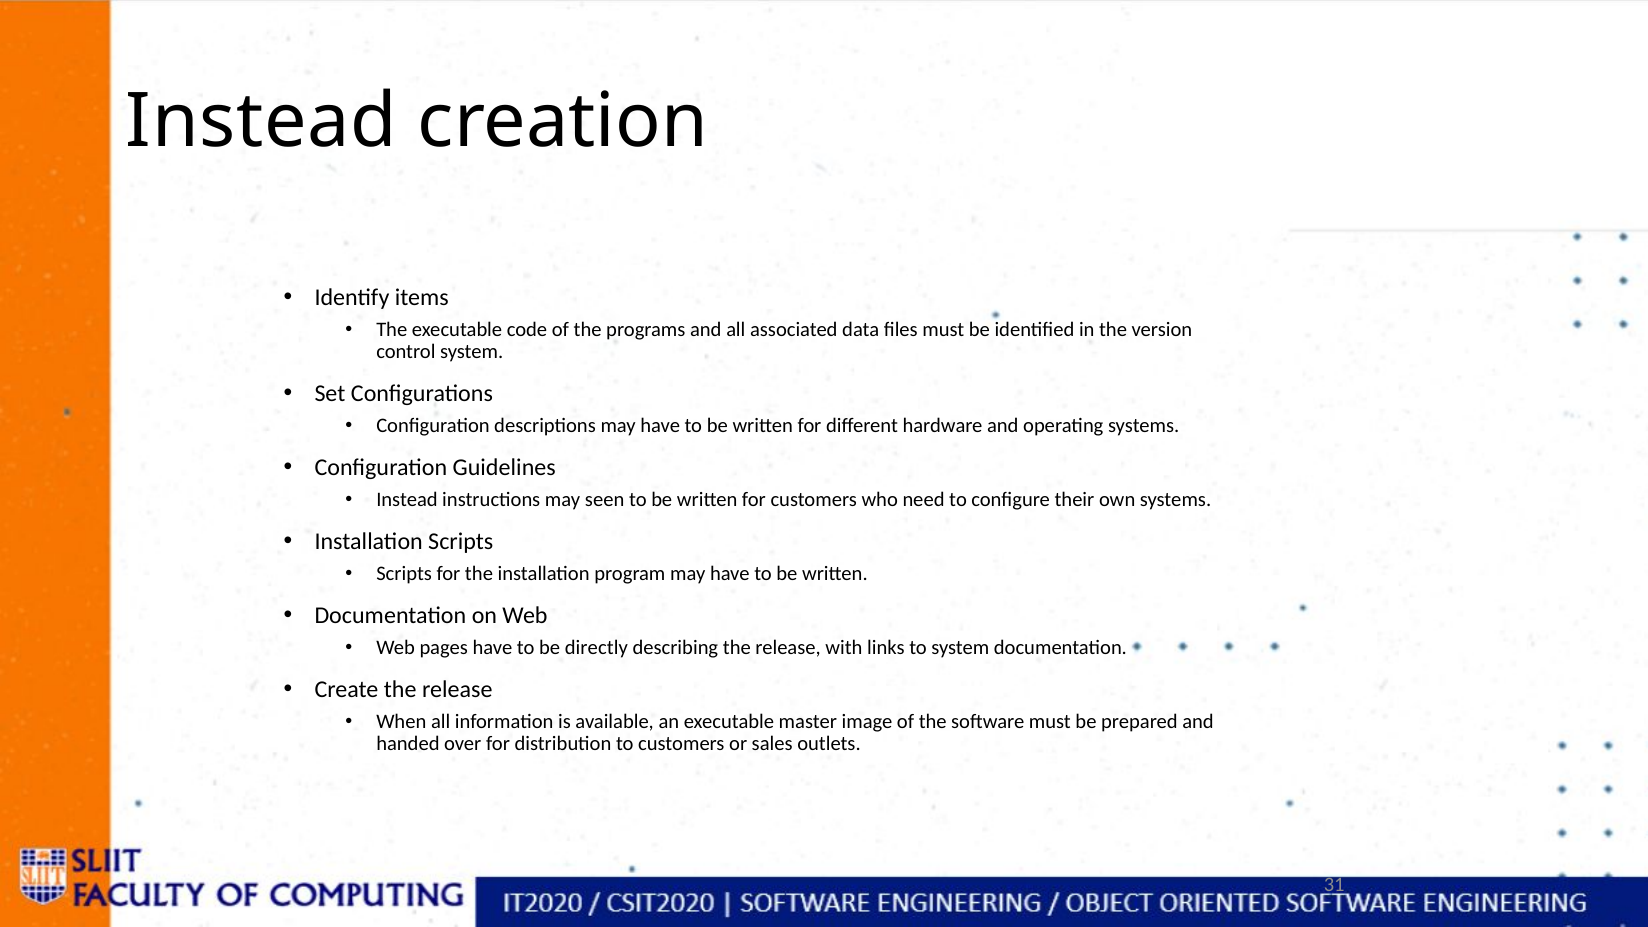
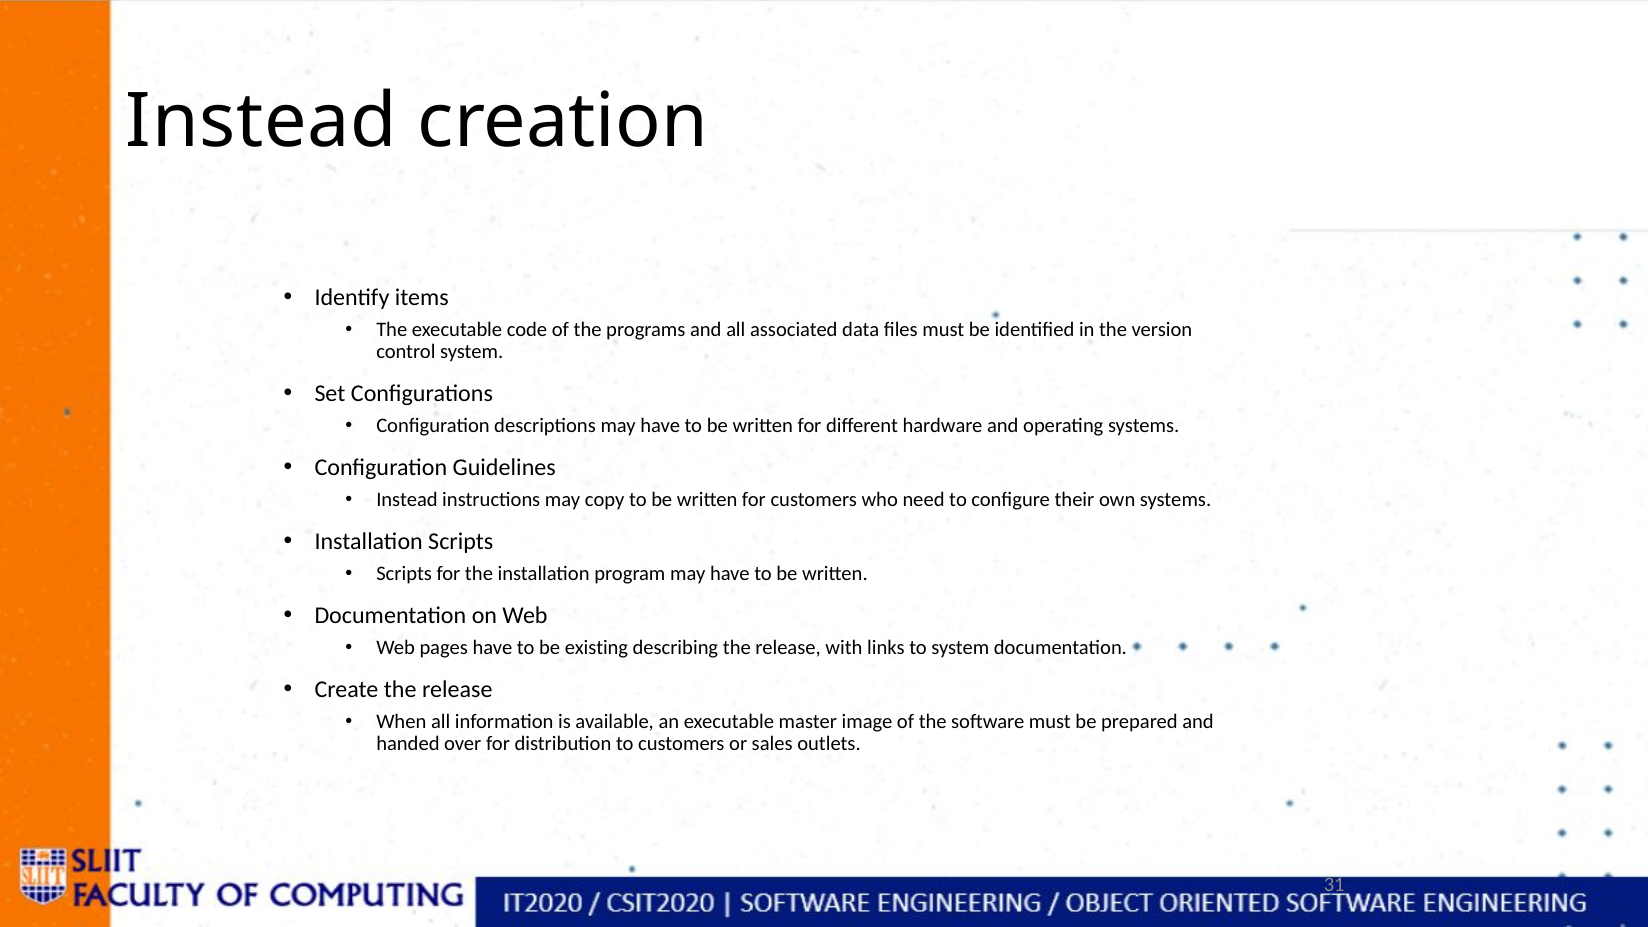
seen: seen -> copy (605, 500)
directly: directly -> existing (596, 648)
